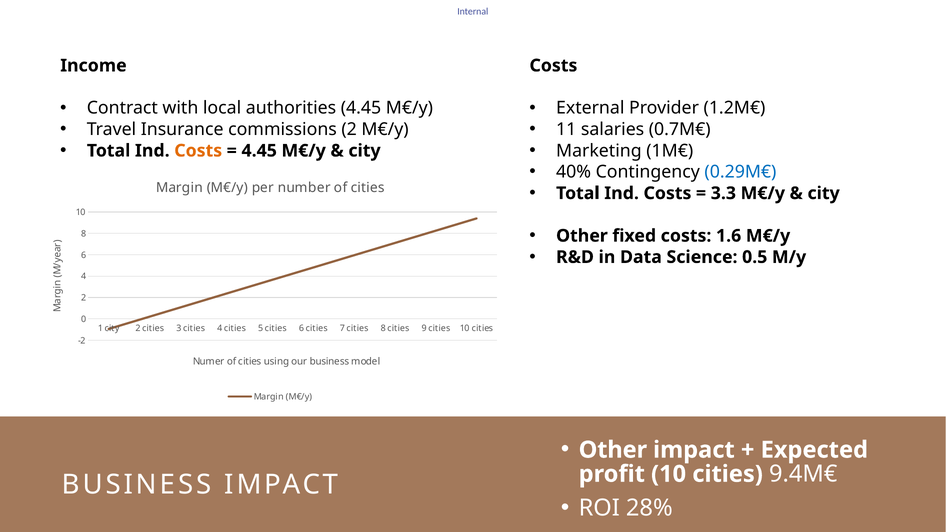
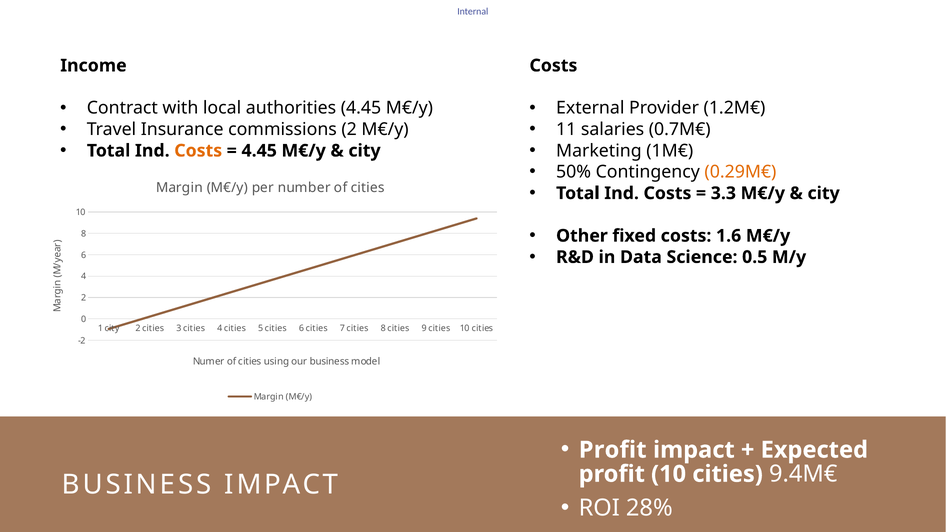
40%: 40% -> 50% (574, 172)
0.29M€ colour: blue -> orange (740, 172)
Other: Other -> Profit (613, 450)
